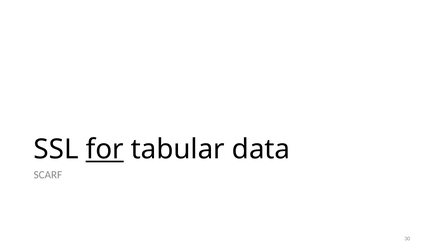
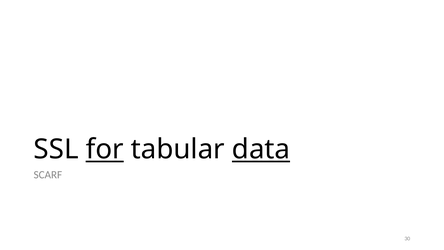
data underline: none -> present (261, 149)
